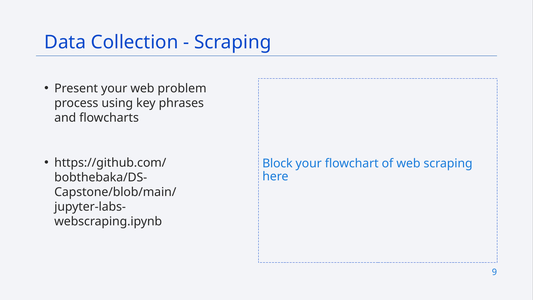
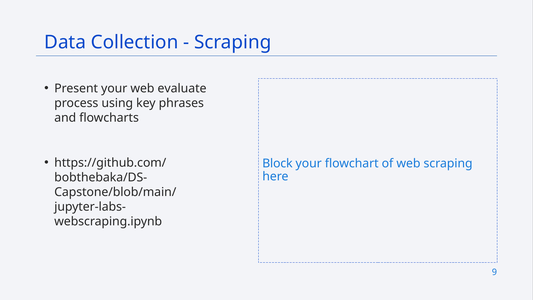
problem: problem -> evaluate (182, 89)
